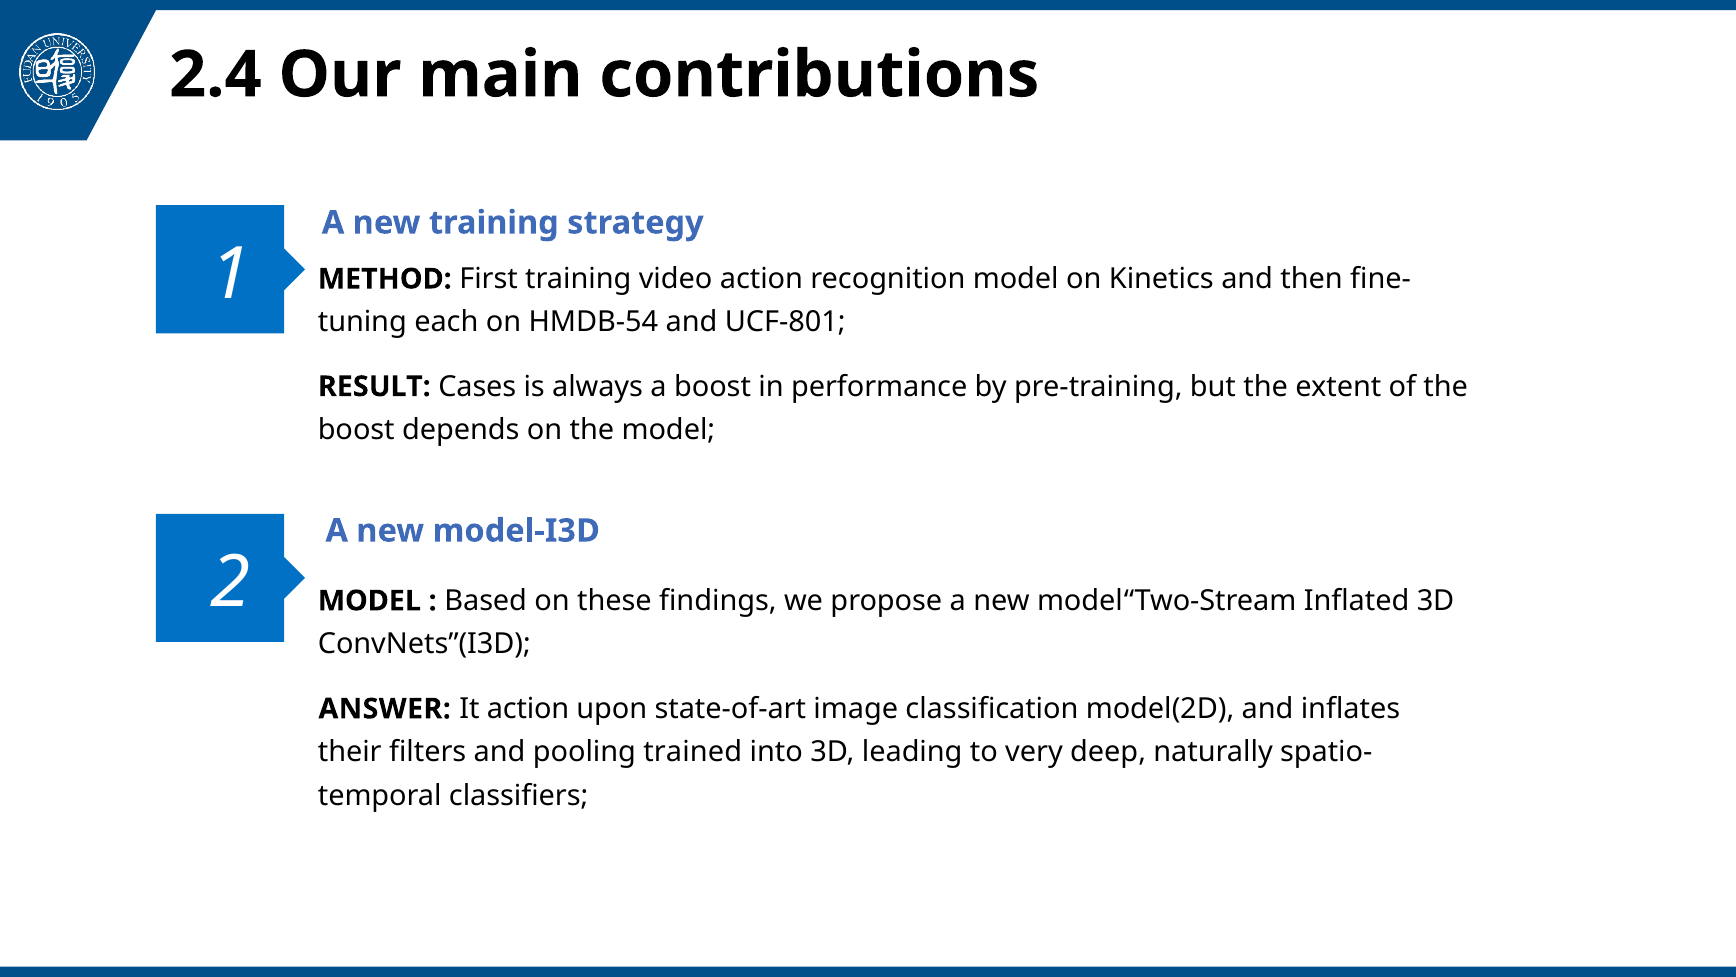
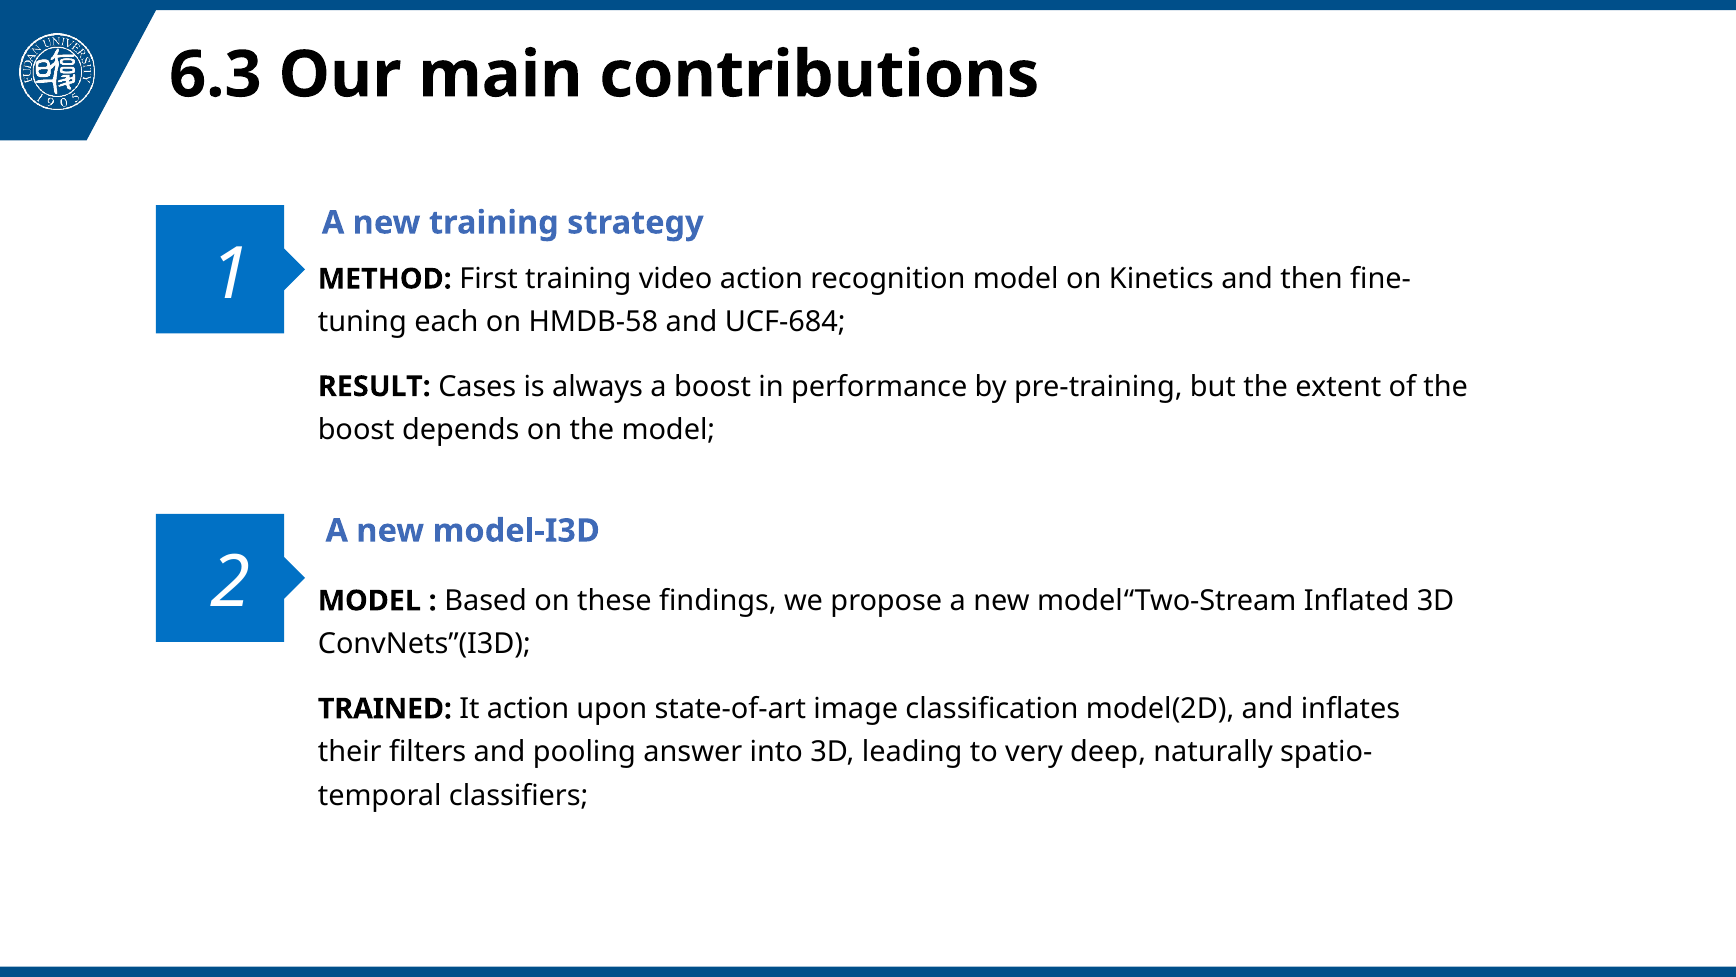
2.4: 2.4 -> 6.3 (215, 75)
HMDB-54: HMDB-54 -> HMDB-58 (593, 322)
UCF-801: UCF-801 -> UCF-684 (785, 322)
ANSWER: ANSWER -> TRAINED (385, 709)
trained: trained -> answer (693, 752)
